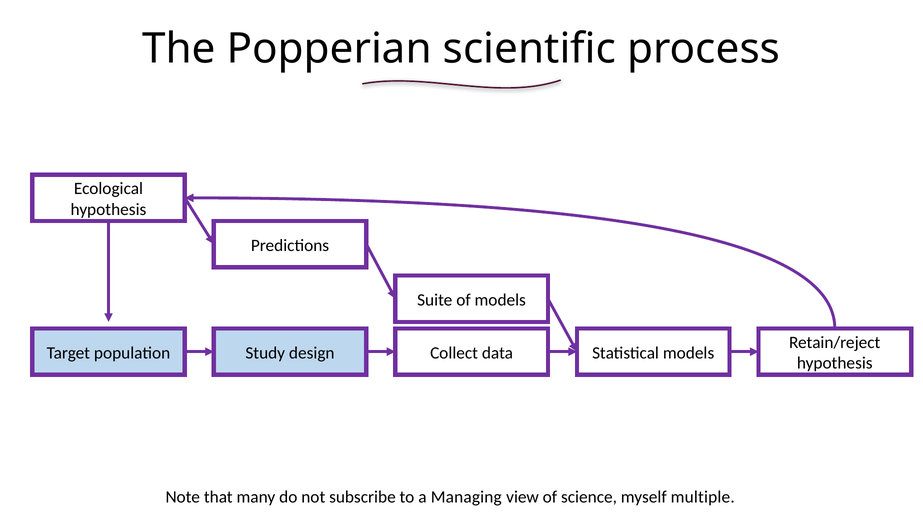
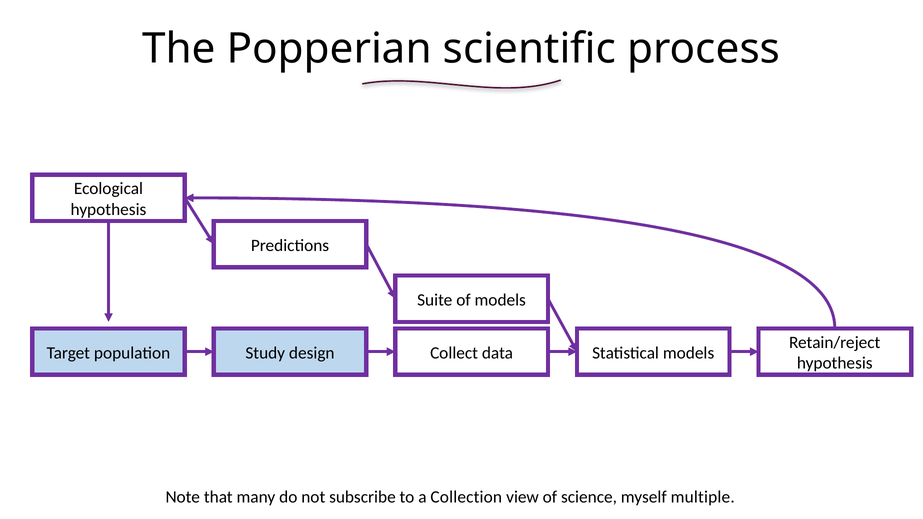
Managing: Managing -> Collection (466, 497)
